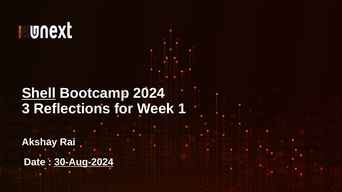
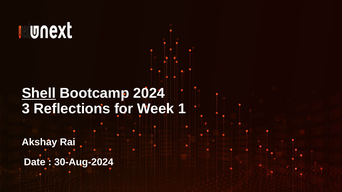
30-Aug-2024 underline: present -> none (84, 163)
